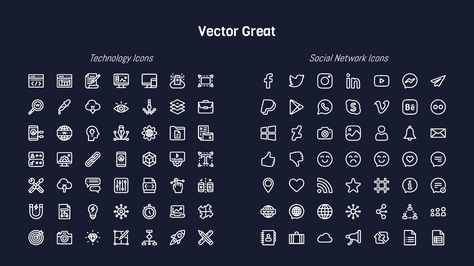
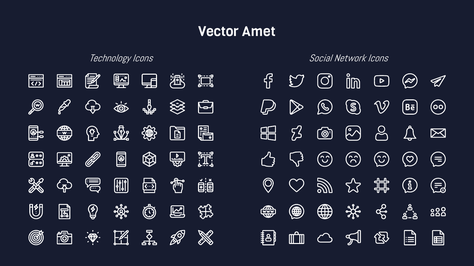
Great: Great -> Amet (259, 32)
